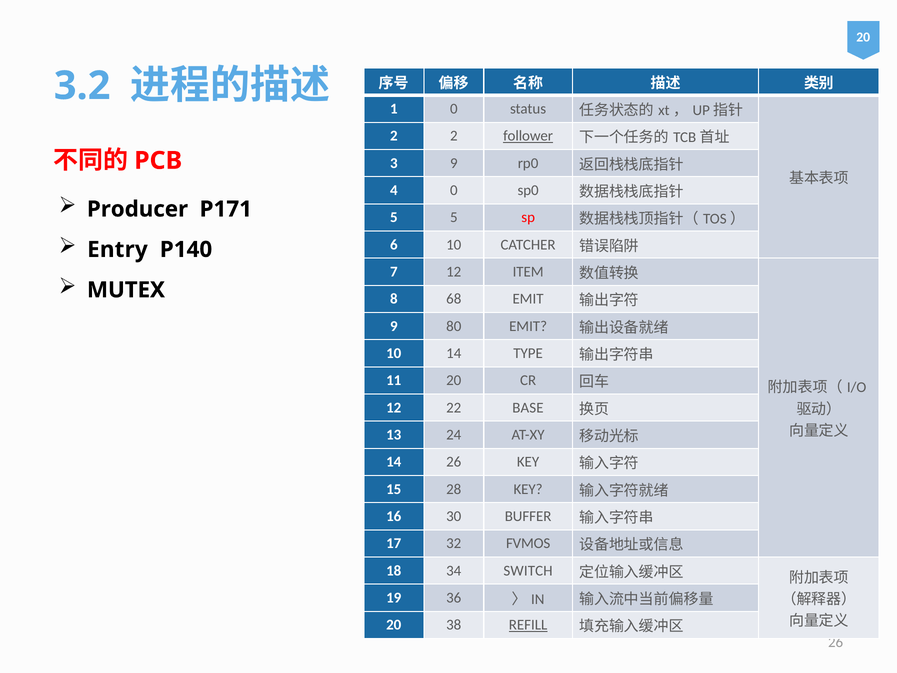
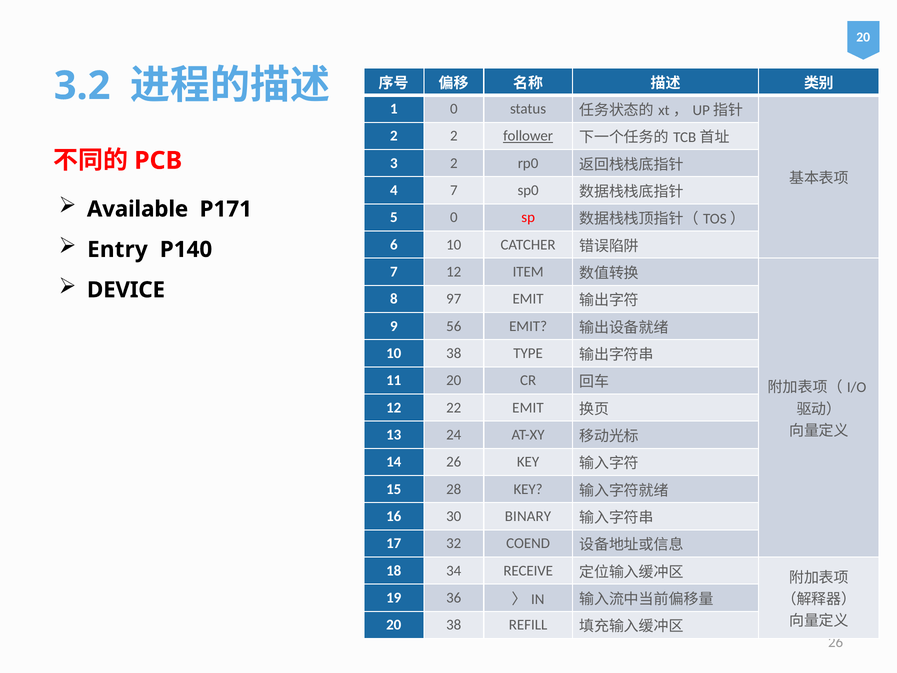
3 9: 9 -> 2 (454, 163)
4 0: 0 -> 7 (454, 190)
Producer: Producer -> Available (138, 209)
5 5: 5 -> 0 (454, 217)
MUTEX: MUTEX -> DEVICE (126, 290)
68: 68 -> 97 (454, 299)
80: 80 -> 56 (454, 326)
10 14: 14 -> 38 (454, 353)
22 BASE: BASE -> EMIT (528, 408)
BUFFER: BUFFER -> BINARY (528, 516)
FVMOS: FVMOS -> COEND (528, 543)
SWITCH: SWITCH -> RECEIVE (528, 570)
REFILL underline: present -> none (528, 625)
